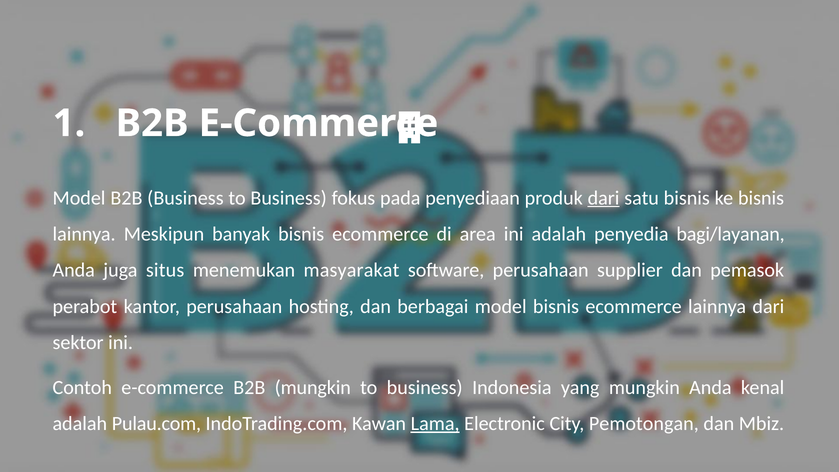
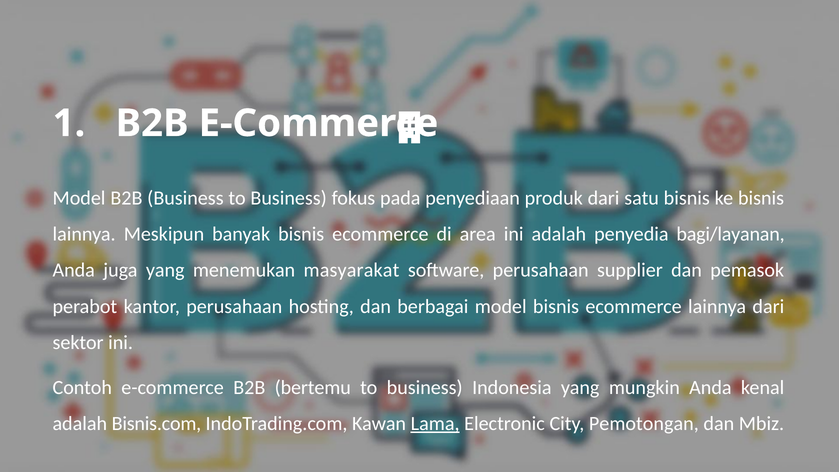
dari underline: present -> none (604, 198)
juga situs: situs -> yang (165, 270)
B2B mungkin: mungkin -> bertemu (313, 387)
Pulau.com: Pulau.com -> Bisnis.com (156, 424)
